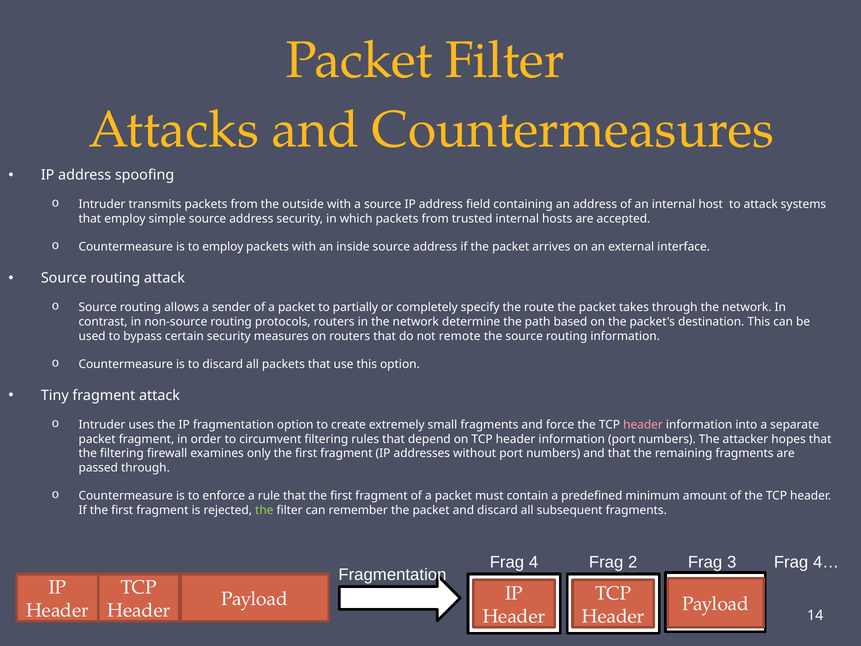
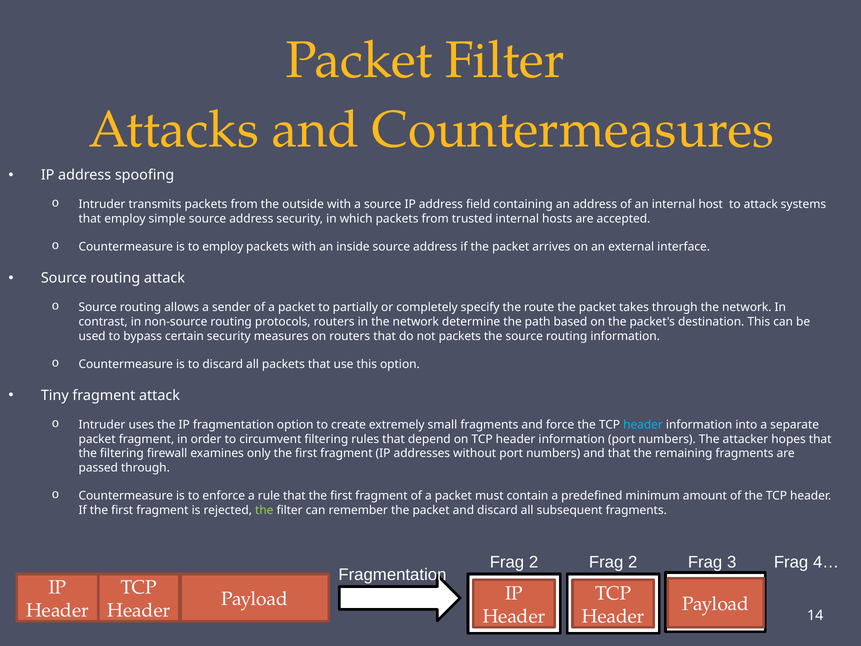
not remote: remote -> packets (460, 336)
header colour: pink -> light blue (643, 425)
4: 4 -> 2 (534, 562)
